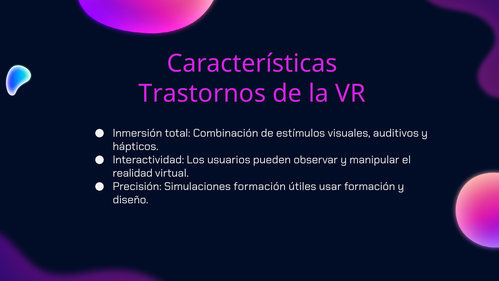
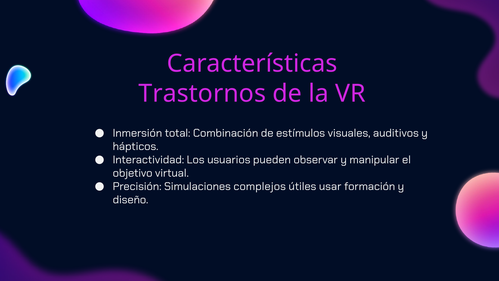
realidad: realidad -> objetivo (133, 173)
Simulaciones formación: formación -> complejos (260, 186)
